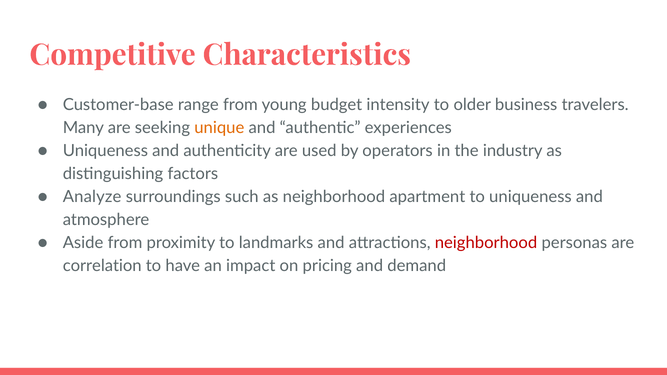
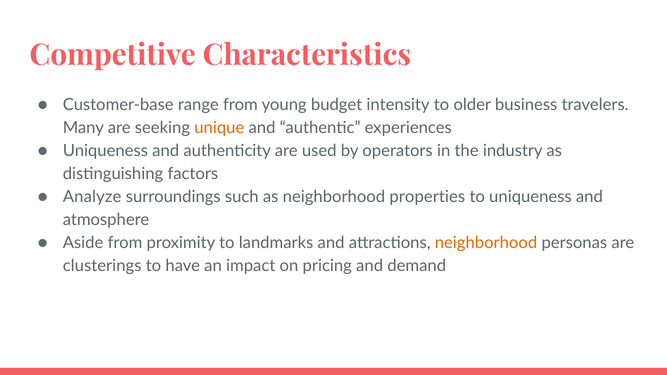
apartment: apartment -> properties (427, 197)
neighborhood colour: red -> orange (486, 243)
correlation: correlation -> clusterings (102, 266)
